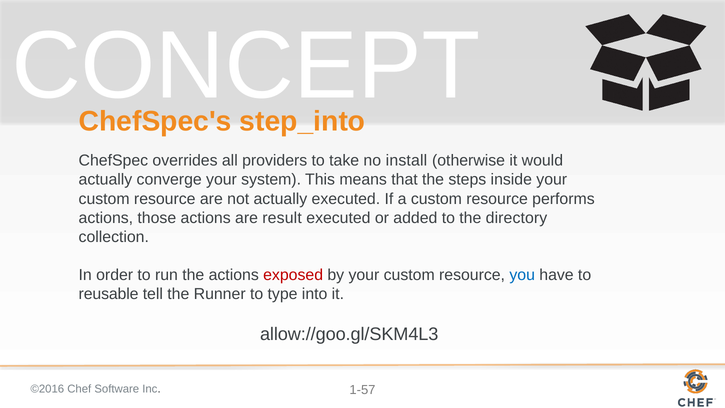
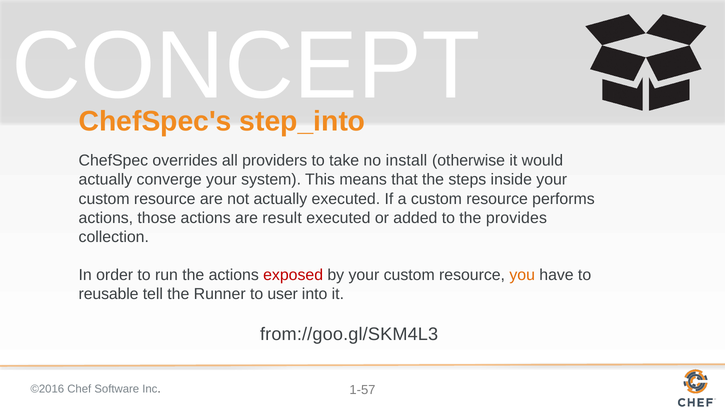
directory: directory -> provides (516, 218)
you colour: blue -> orange (522, 275)
type: type -> user (283, 294)
allow://goo.gl/SKM4L3: allow://goo.gl/SKM4L3 -> from://goo.gl/SKM4L3 (349, 334)
